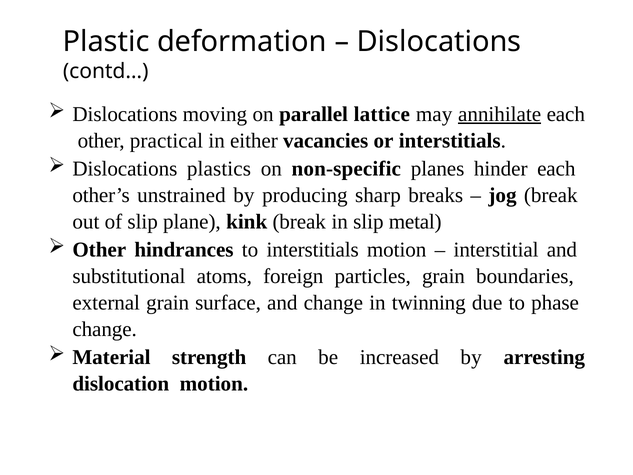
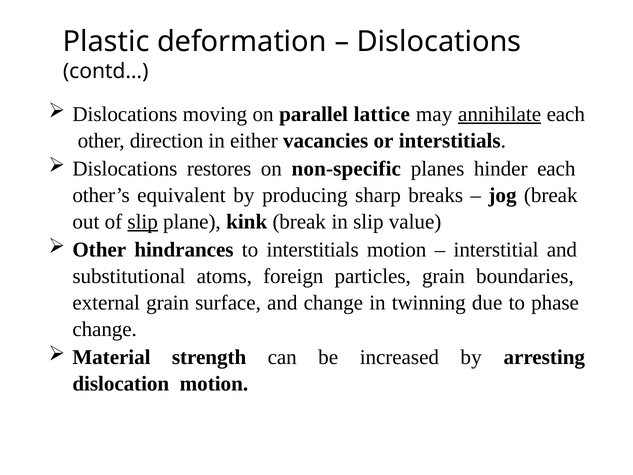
practical: practical -> direction (167, 141)
plastics: plastics -> restores (219, 168)
unstrained: unstrained -> equivalent (181, 195)
slip underline: none -> present (143, 222)
metal: metal -> value (415, 222)
